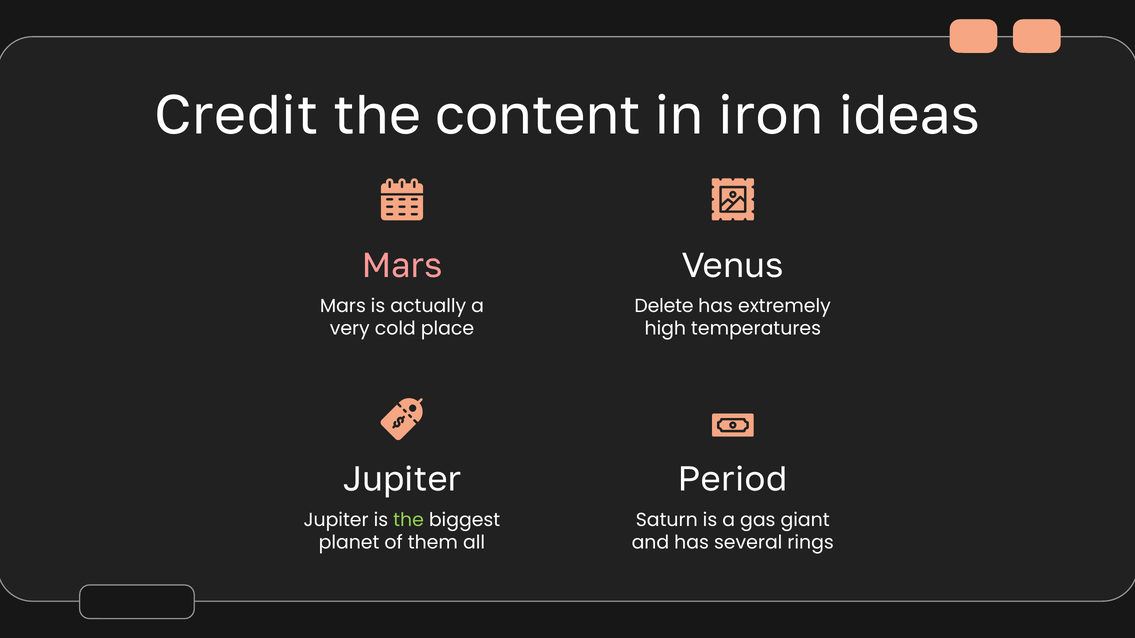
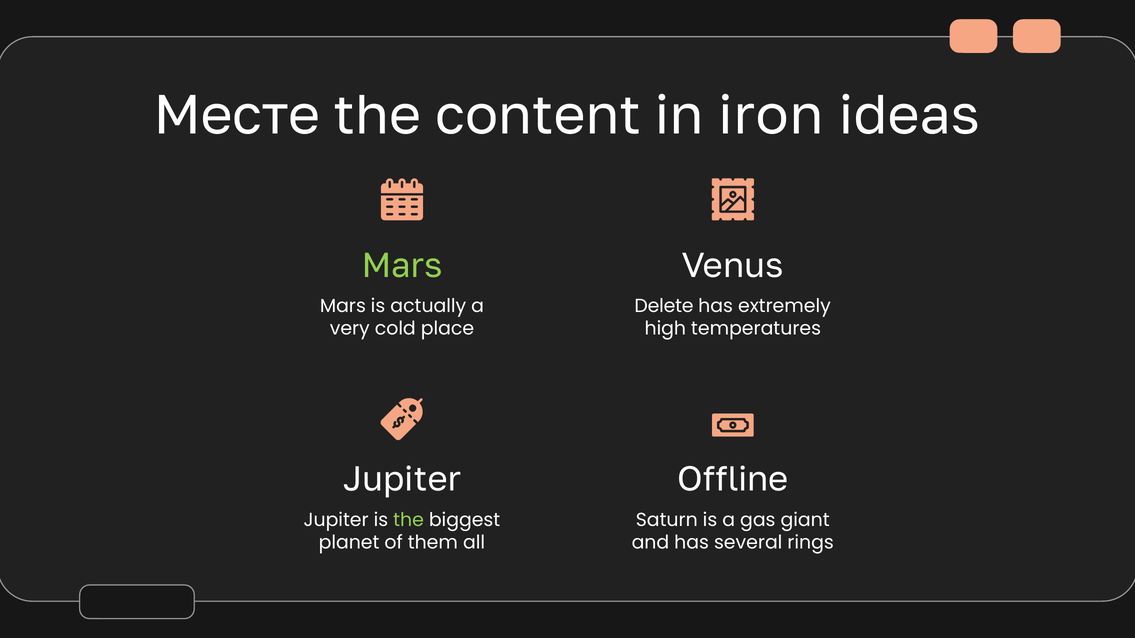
Credit: Credit -> Месте (237, 116)
Mars colour: pink -> light green (402, 266)
Period: Period -> Offline (733, 480)
